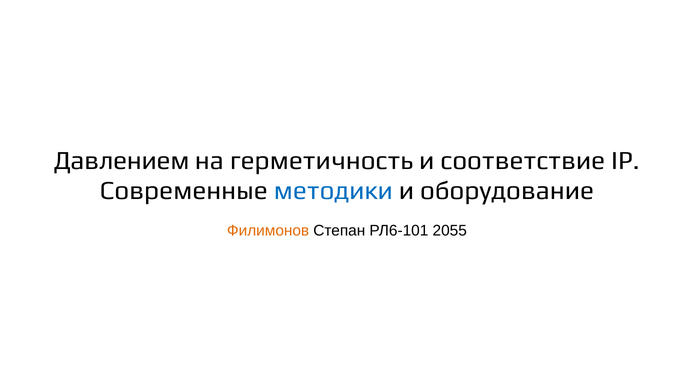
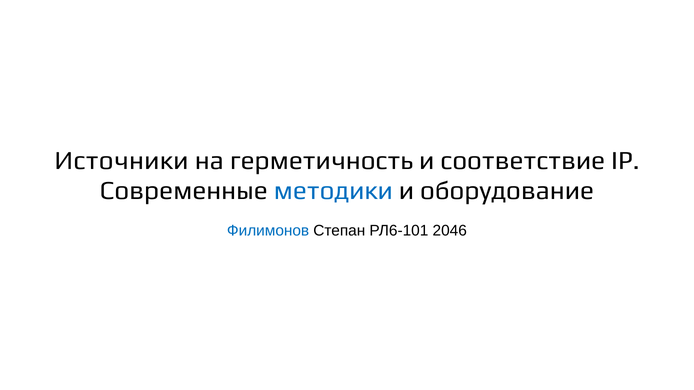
Давлением: Давлением -> Источники (121, 161)
Филимонов colour: orange -> blue (268, 231)
2055: 2055 -> 2046 (450, 231)
